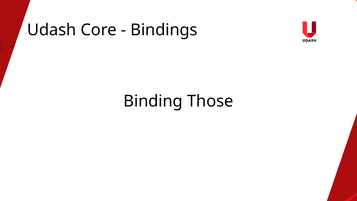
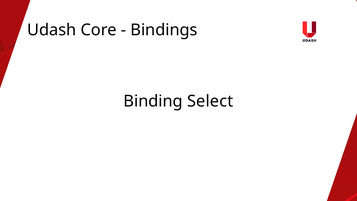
Those: Those -> Select (210, 101)
